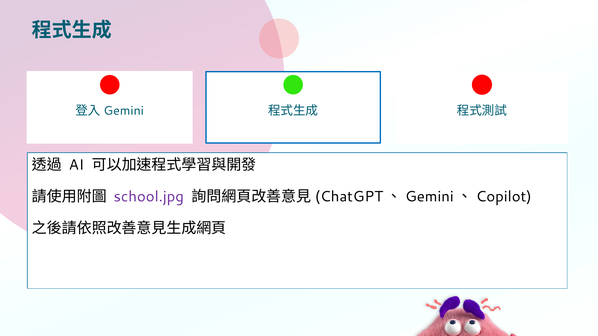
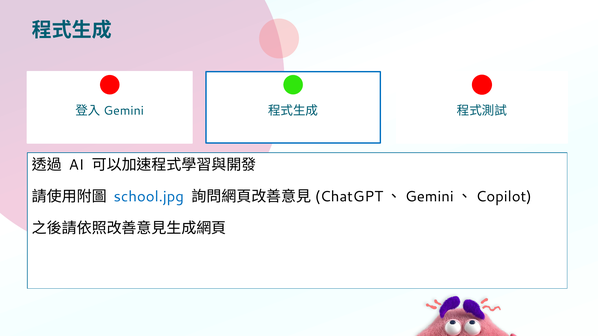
school.jpg colour: purple -> blue (149, 197)
